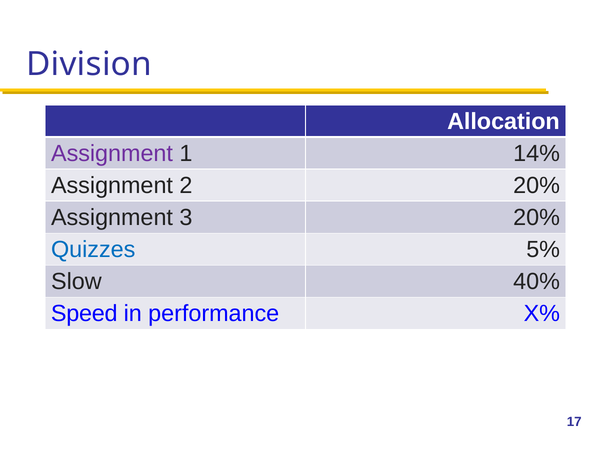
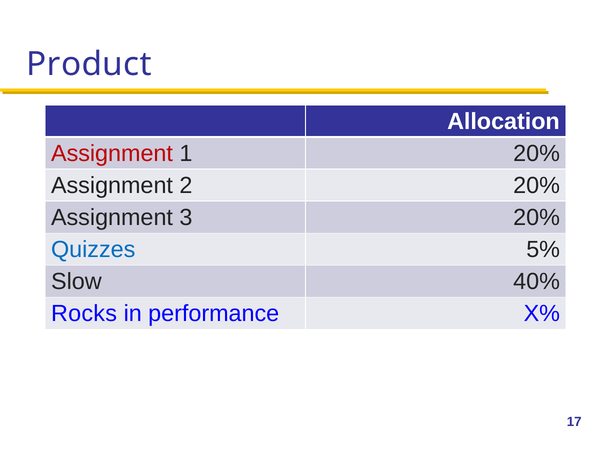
Division: Division -> Product (89, 64)
Assignment colour: purple -> red (112, 154)
1 14%: 14% -> 20% (537, 154)
Speed: Speed -> Rocks (84, 314)
